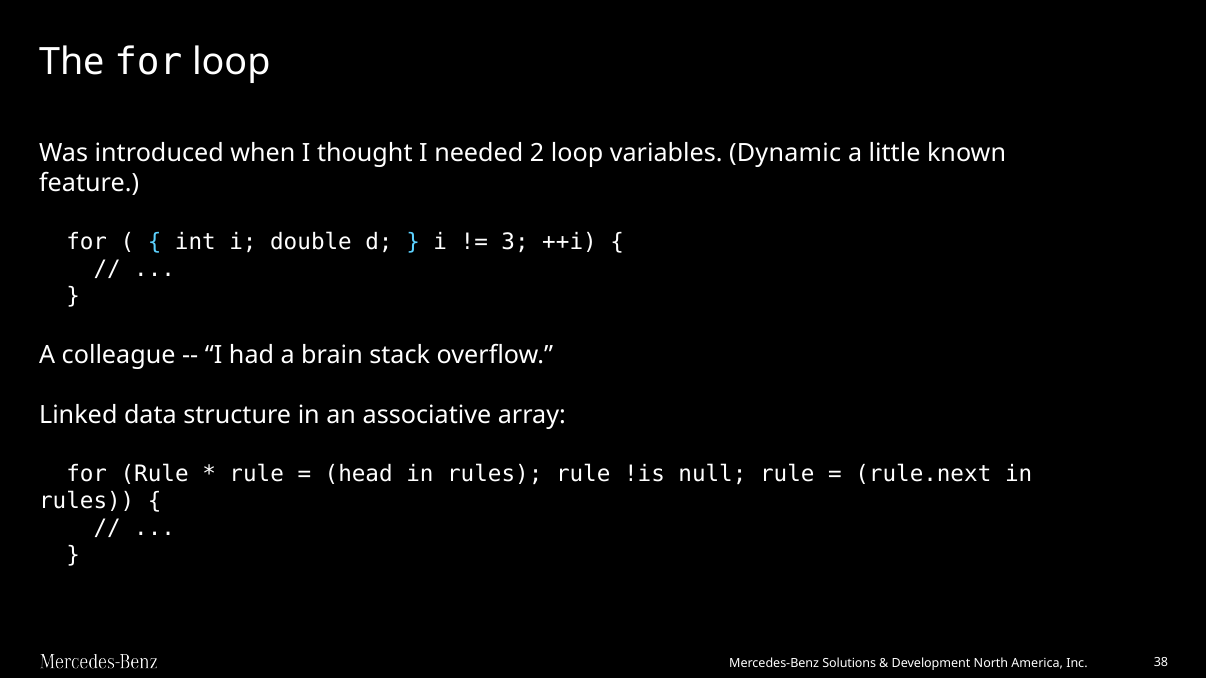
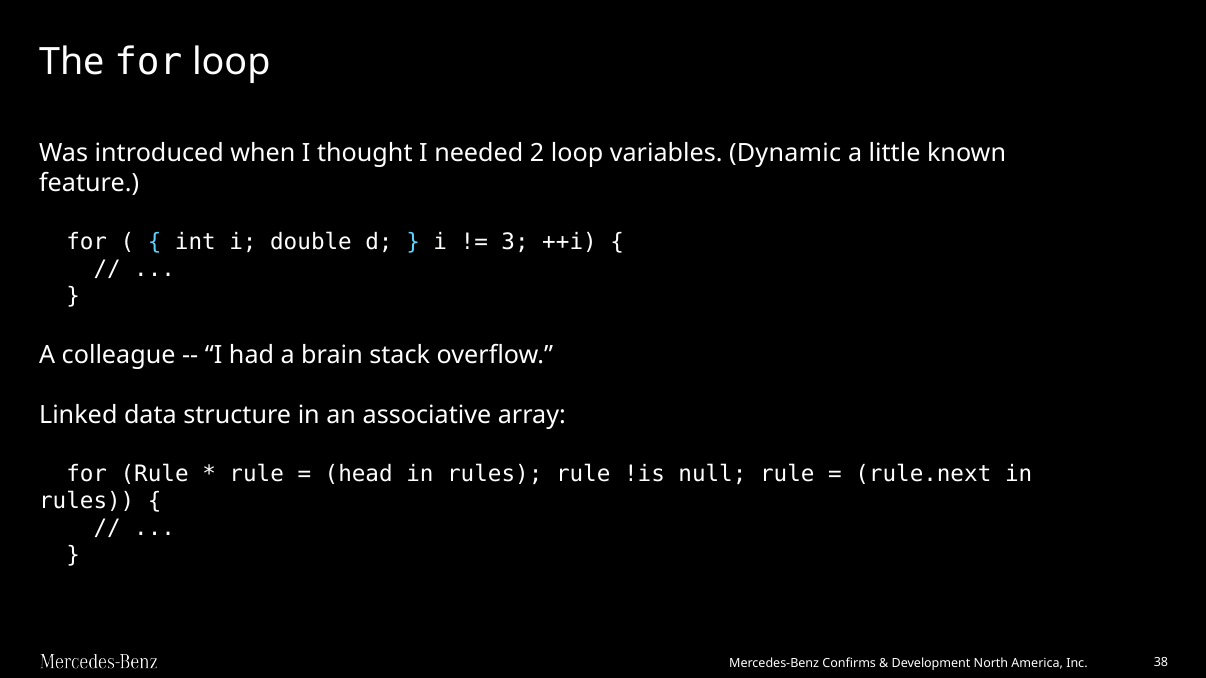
Solutions: Solutions -> Confirms (849, 664)
